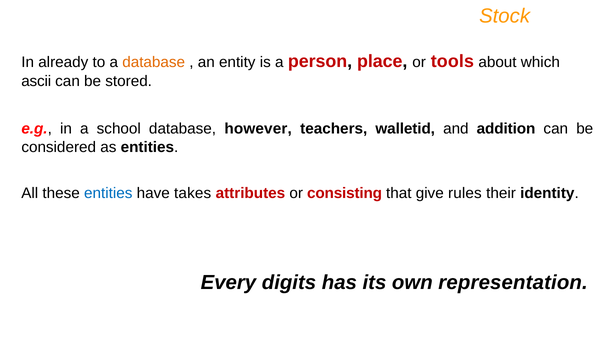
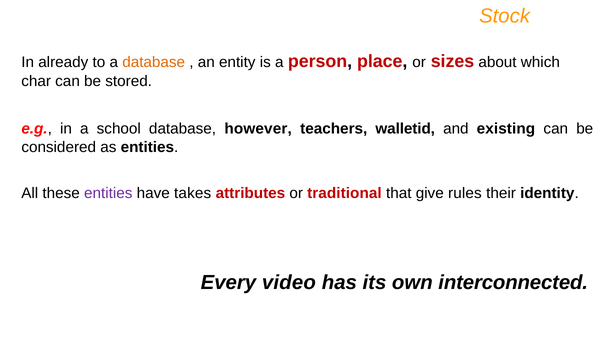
tools: tools -> sizes (452, 62)
ascii: ascii -> char (36, 81)
addition: addition -> existing (506, 129)
entities colour: blue -> purple (108, 194)
consisting: consisting -> traditional (344, 194)
digits: digits -> video (289, 283)
representation: representation -> interconnected (513, 283)
